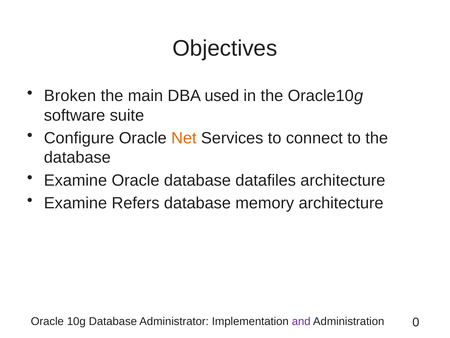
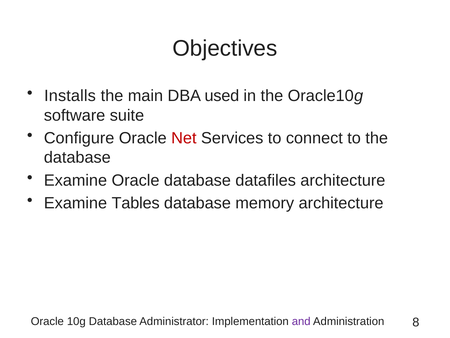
Broken: Broken -> Installs (70, 96)
Net colour: orange -> red (184, 138)
Refers: Refers -> Tables (136, 203)
0: 0 -> 8 (416, 322)
